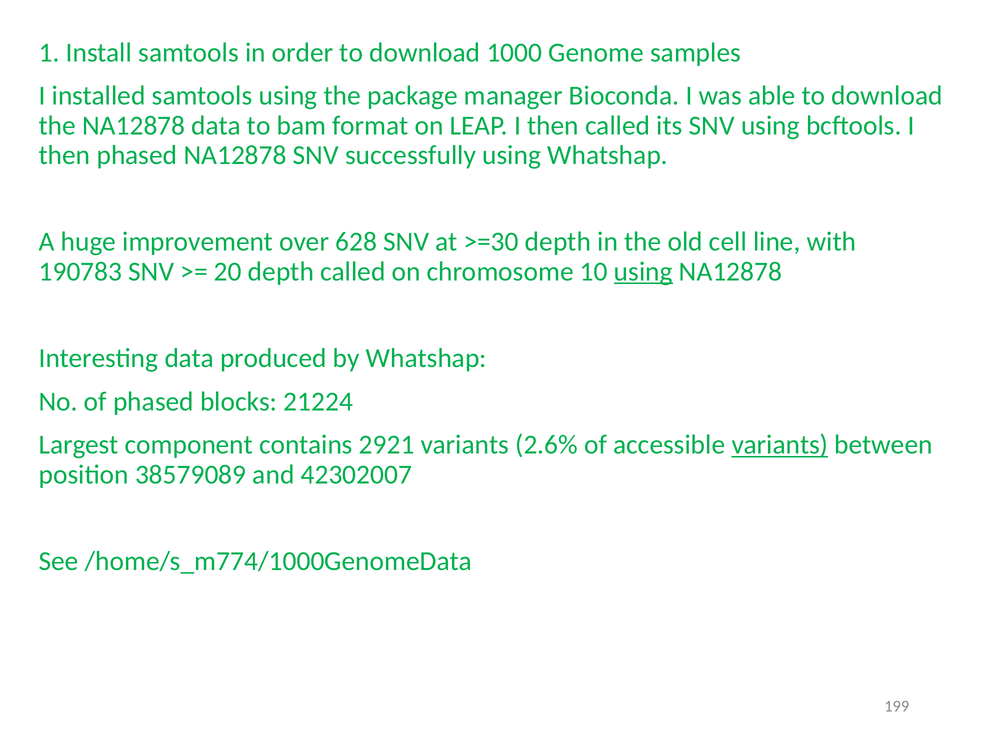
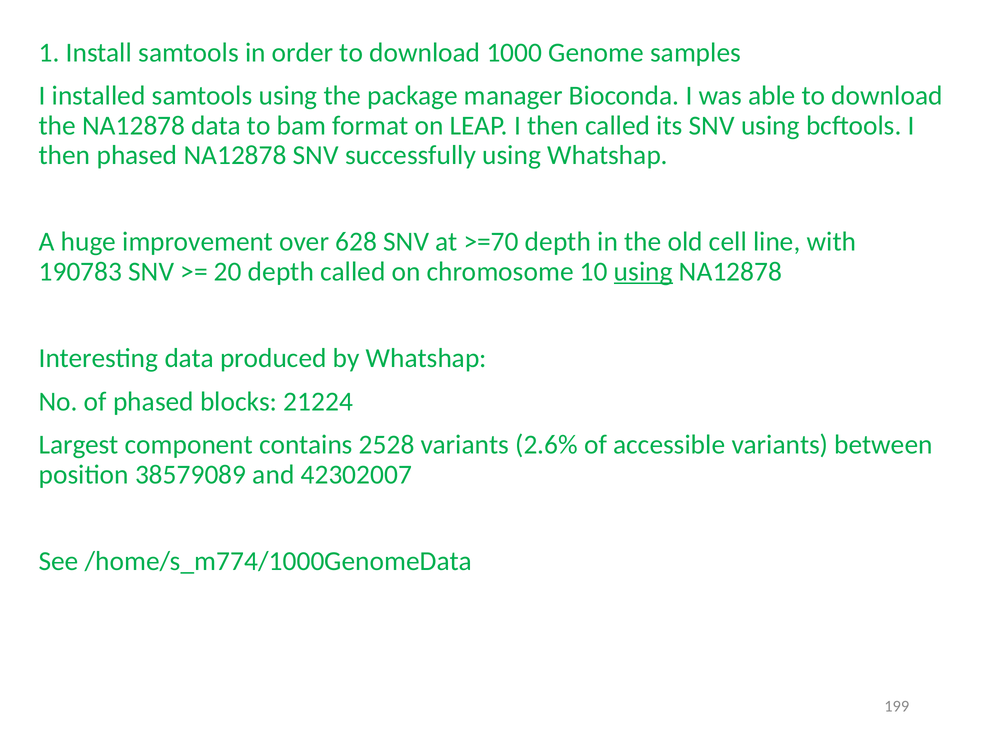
>=30: >=30 -> >=70 (491, 242)
2921: 2921 -> 2528 (387, 445)
variants underline: present -> none (780, 445)
